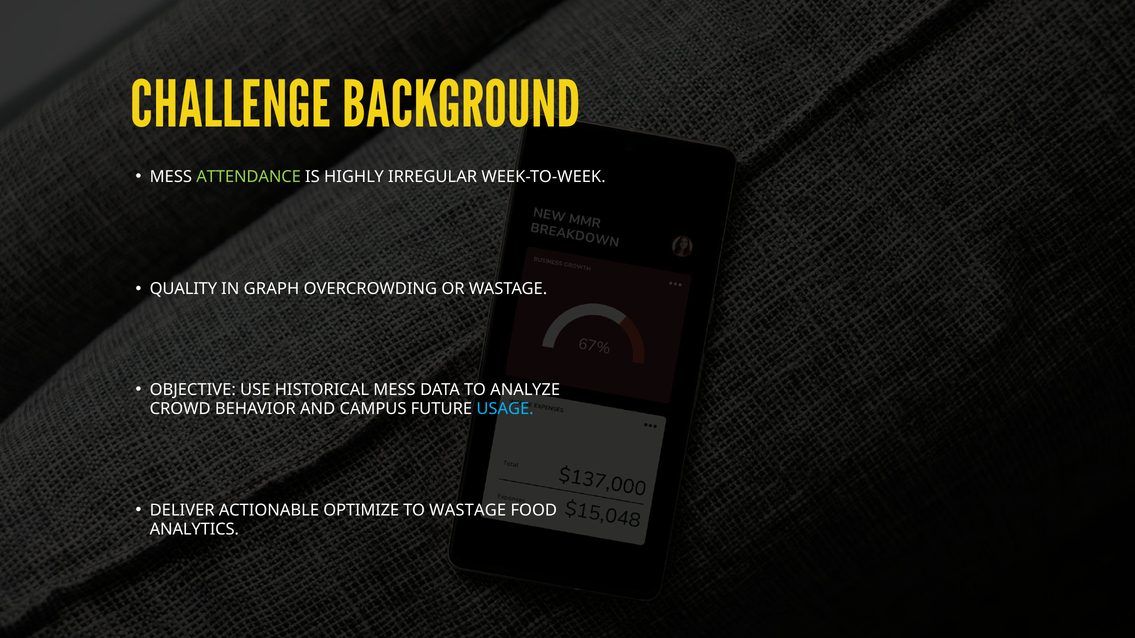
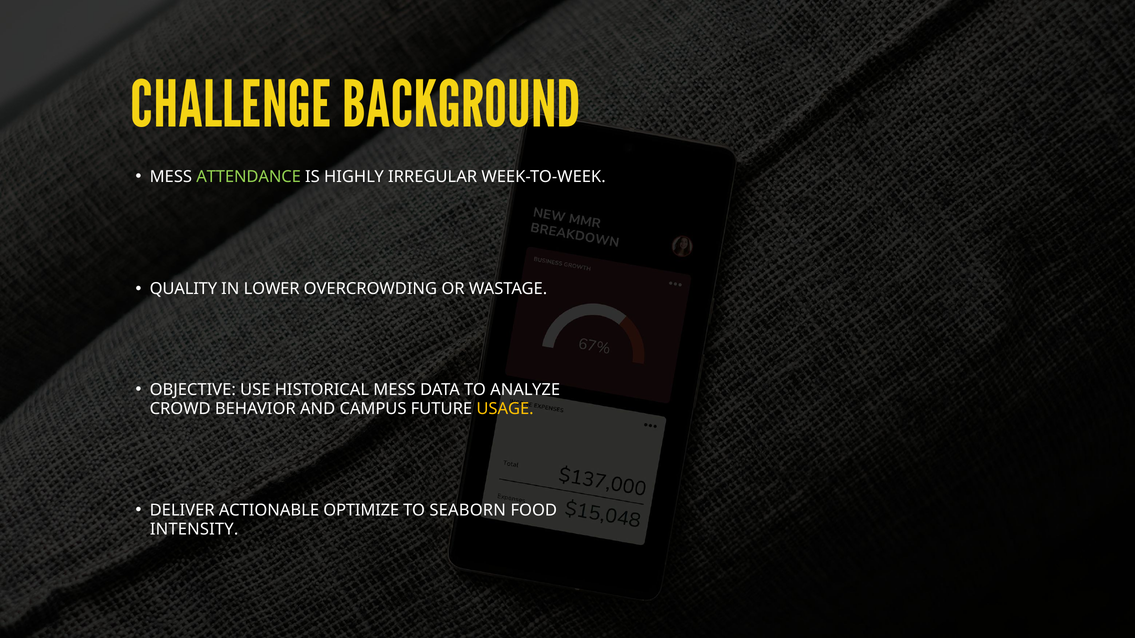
GRAPH: GRAPH -> LOWER (272, 289)
USAGE colour: light blue -> yellow (505, 409)
TO WASTAGE: WASTAGE -> SEABORN (468, 510)
ANALYTICS: ANALYTICS -> INTENSITY (194, 530)
